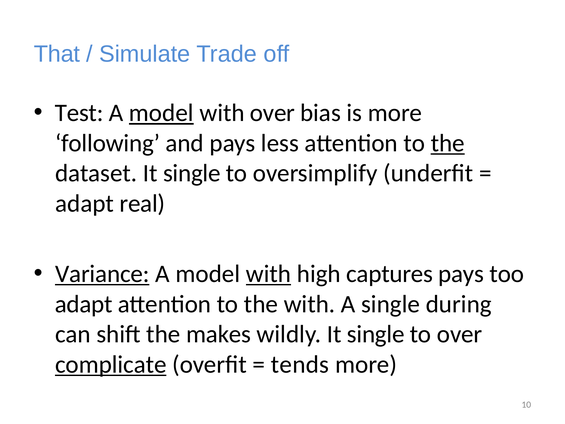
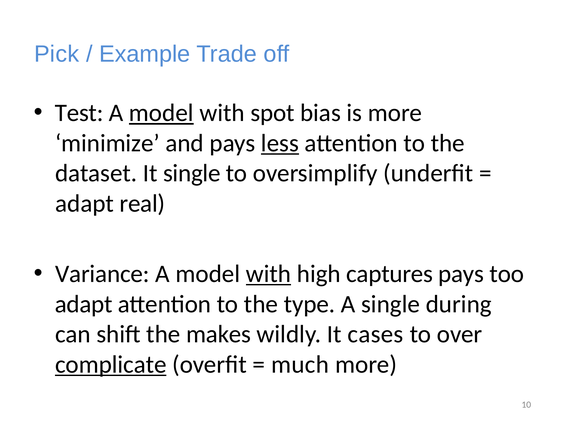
That: That -> Pick (57, 54)
Simulate: Simulate -> Example (145, 54)
with over: over -> spot (272, 113)
following: following -> minimize (107, 143)
less underline: none -> present (280, 143)
the underline: present -> none (448, 143)
Variance underline: present -> none (102, 274)
the with: with -> type (309, 304)
wildly It single: single -> cases (375, 334)
tends: tends -> much (300, 364)
